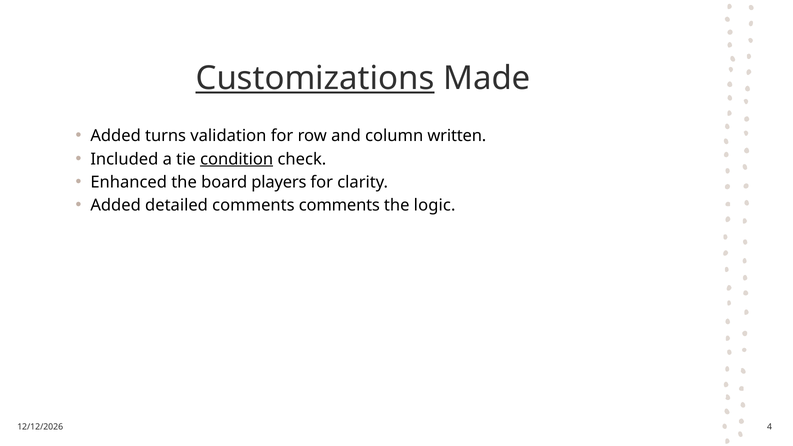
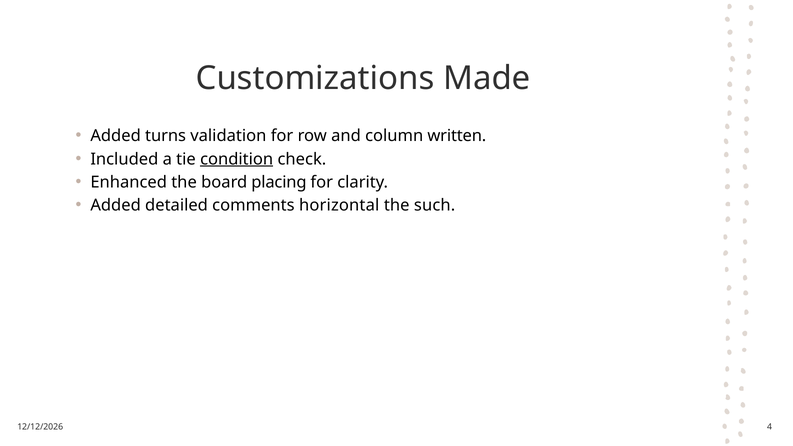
Customizations underline: present -> none (315, 78)
players: players -> placing (279, 182)
comments comments: comments -> horizontal (339, 205)
logic: logic -> such (435, 205)
